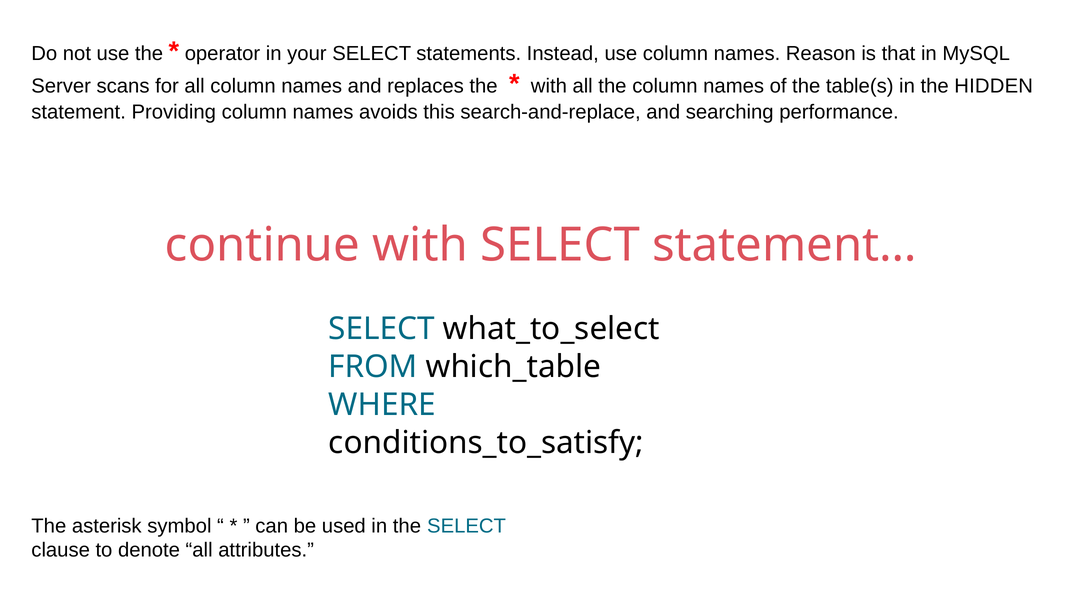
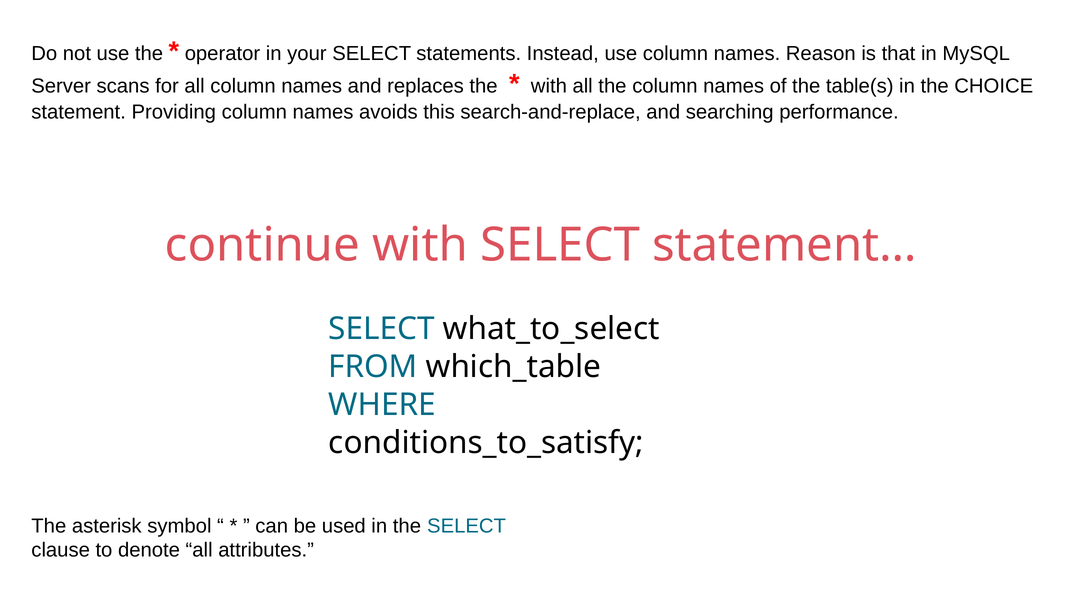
HIDDEN: HIDDEN -> CHOICE (994, 86)
